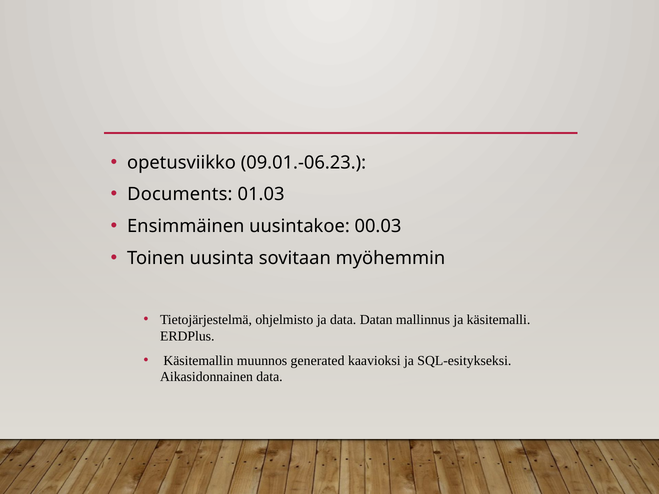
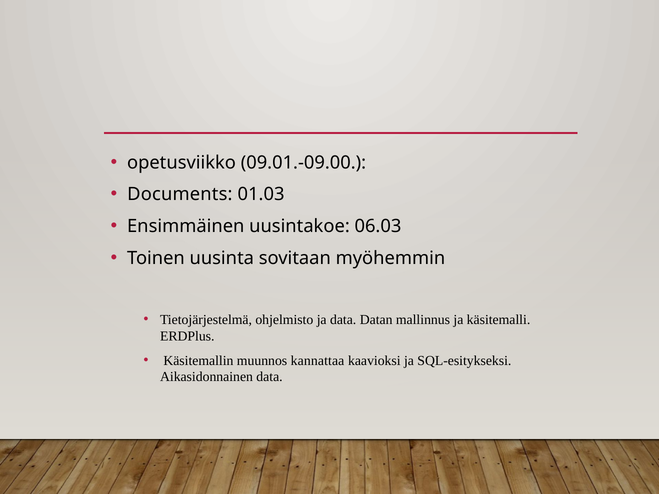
09.01.-06.23: 09.01.-06.23 -> 09.01.-09.00 (303, 163)
00.03: 00.03 -> 06.03 (378, 226)
generated: generated -> kannattaa (318, 361)
